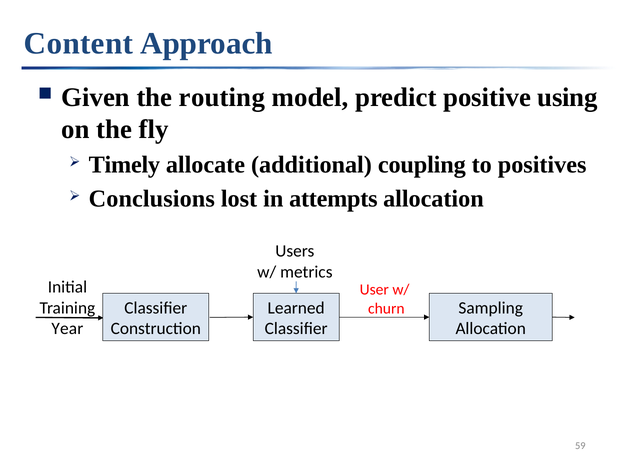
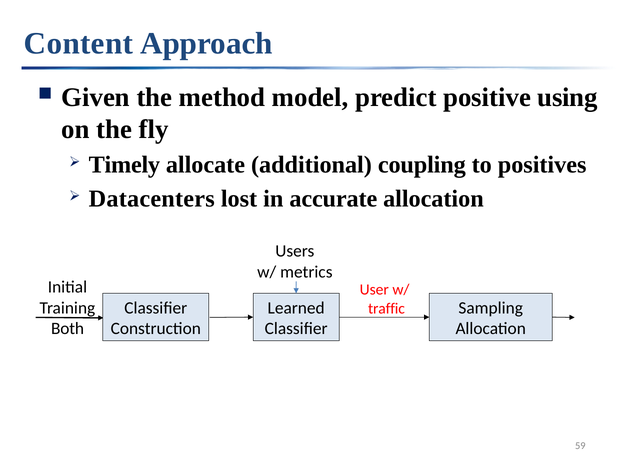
routing: routing -> method (222, 97)
Conclusions: Conclusions -> Datacenters (152, 199)
attempts: attempts -> accurate (333, 199)
churn: churn -> traffic (386, 309)
Year: Year -> Both (68, 329)
